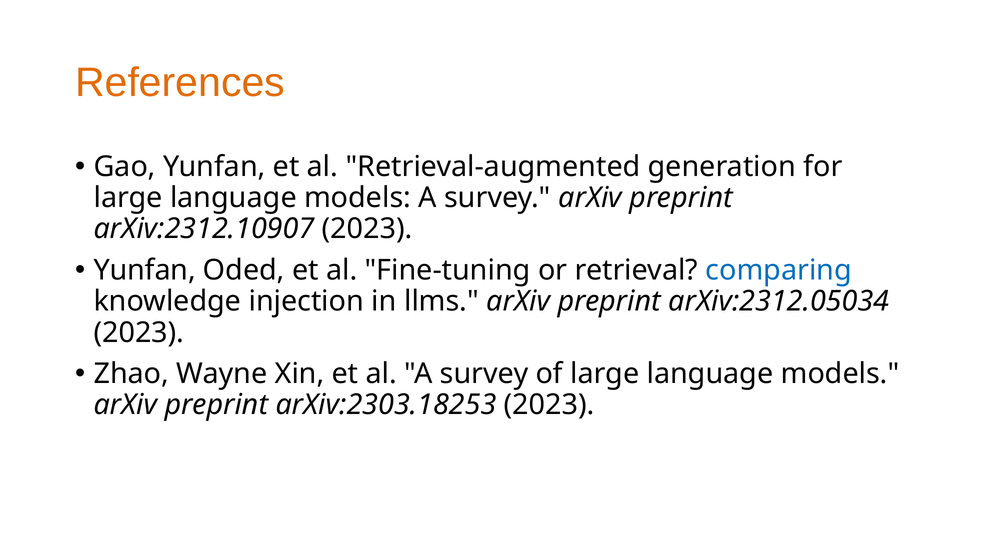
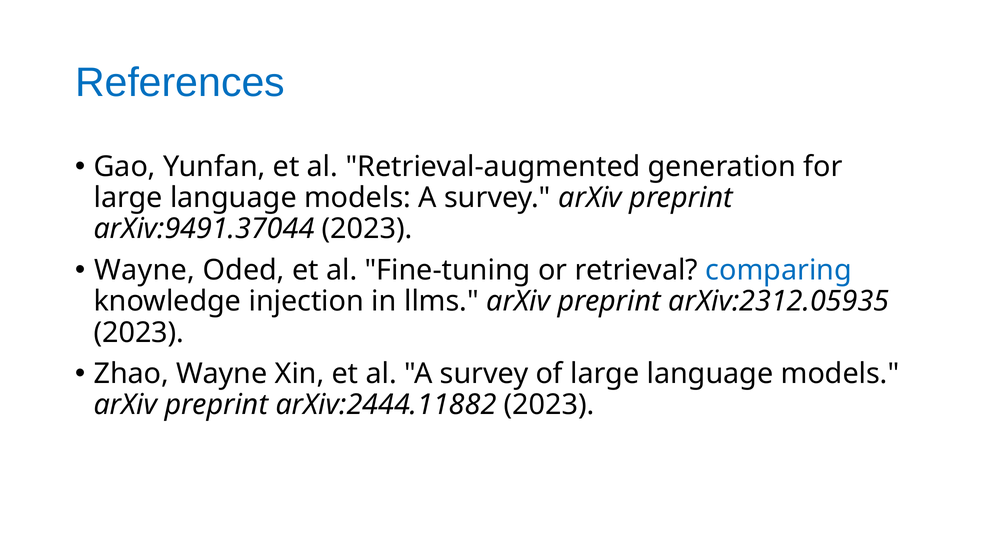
References colour: orange -> blue (180, 83)
arXiv:2312.10907: arXiv:2312.10907 -> arXiv:9491.37044 (204, 229)
Yunfan: Yunfan -> Wayne (144, 270)
arXiv:2312.05034: arXiv:2312.05034 -> arXiv:2312.05935 (779, 301)
arXiv:2303.18253: arXiv:2303.18253 -> arXiv:2444.11882 (386, 405)
